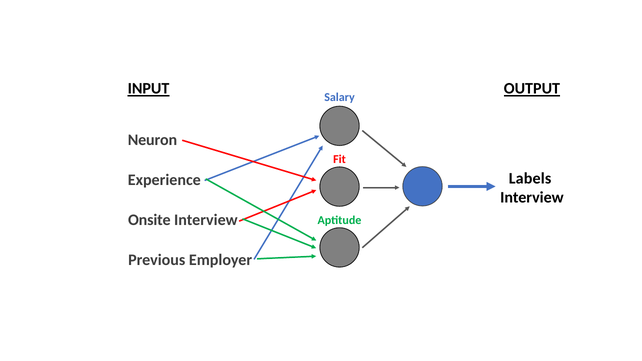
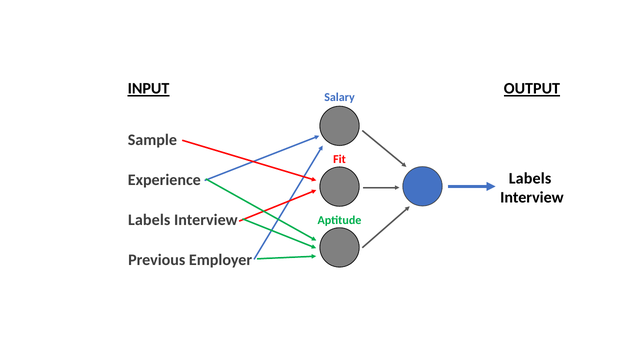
Neuron: Neuron -> Sample (152, 140)
Onsite: Onsite -> Labels (149, 220)
